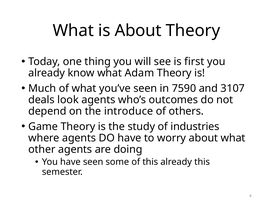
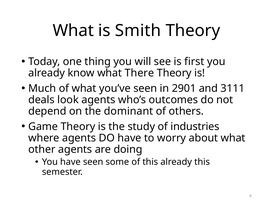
is About: About -> Smith (138, 31)
Adam: Adam -> There (139, 73)
7590: 7590 -> 2901 (184, 88)
3107: 3107 -> 3111 (233, 88)
introduce: introduce -> dominant (129, 111)
